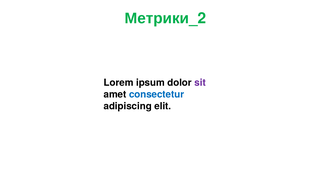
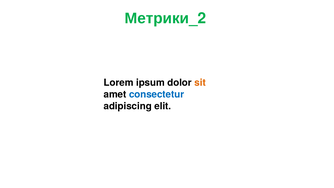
sit colour: purple -> orange (200, 83)
